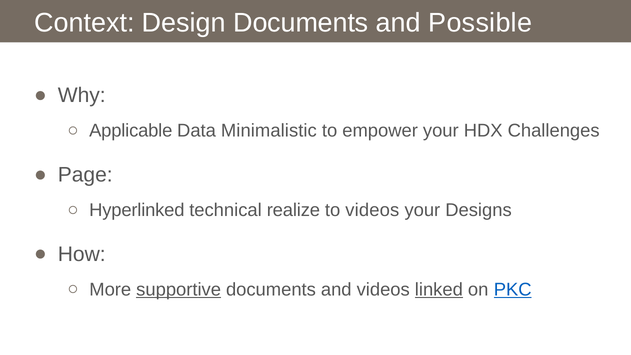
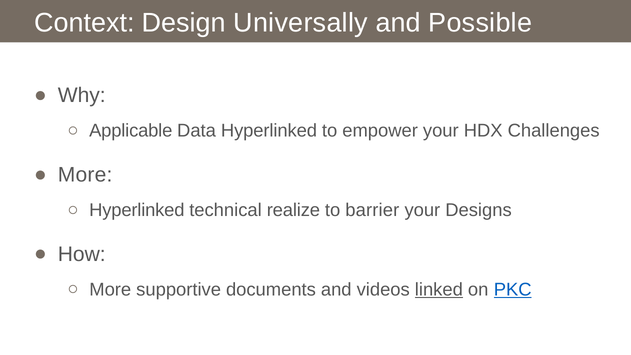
Design Documents: Documents -> Universally (301, 23)
Data Minimalistic: Minimalistic -> Hyperlinked (269, 131)
Page: Page -> More (85, 175)
to videos: videos -> barrier (372, 210)
supportive underline: present -> none (179, 289)
